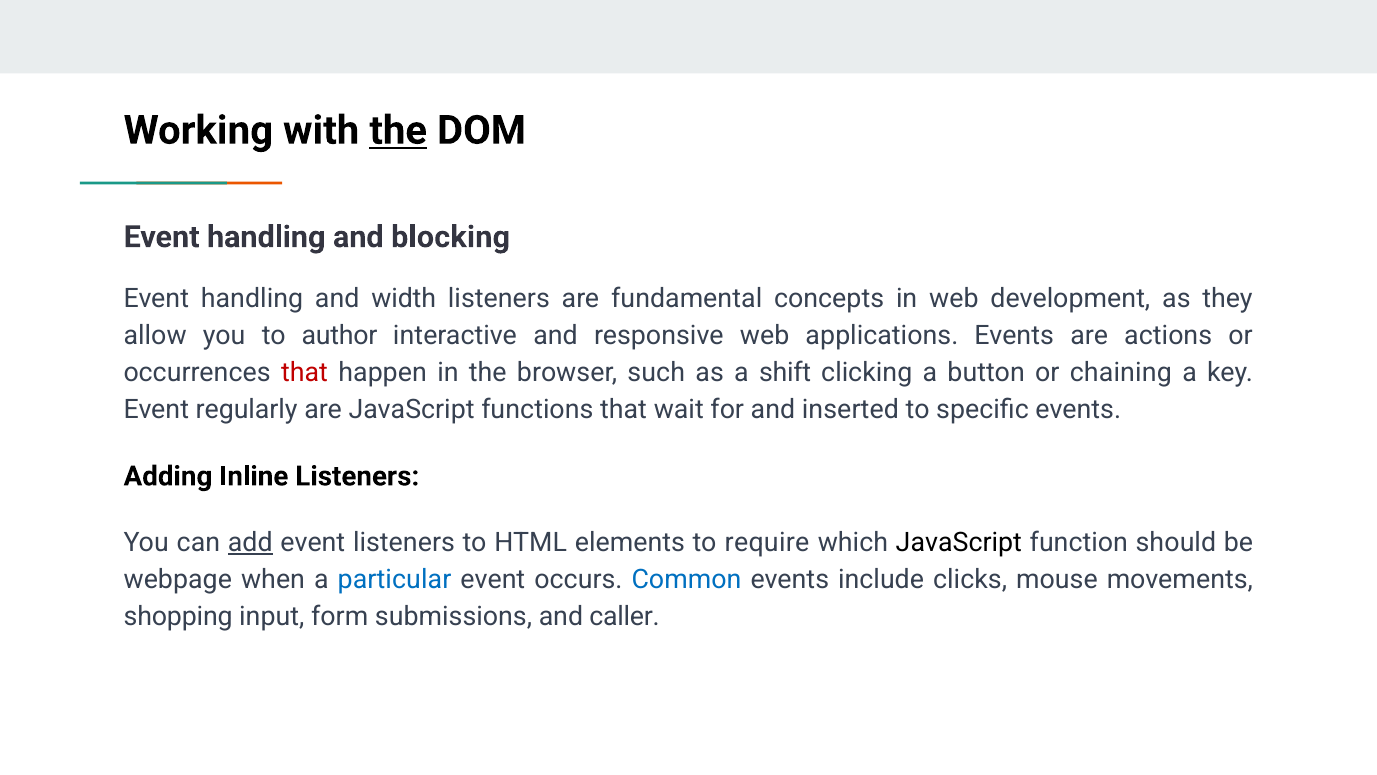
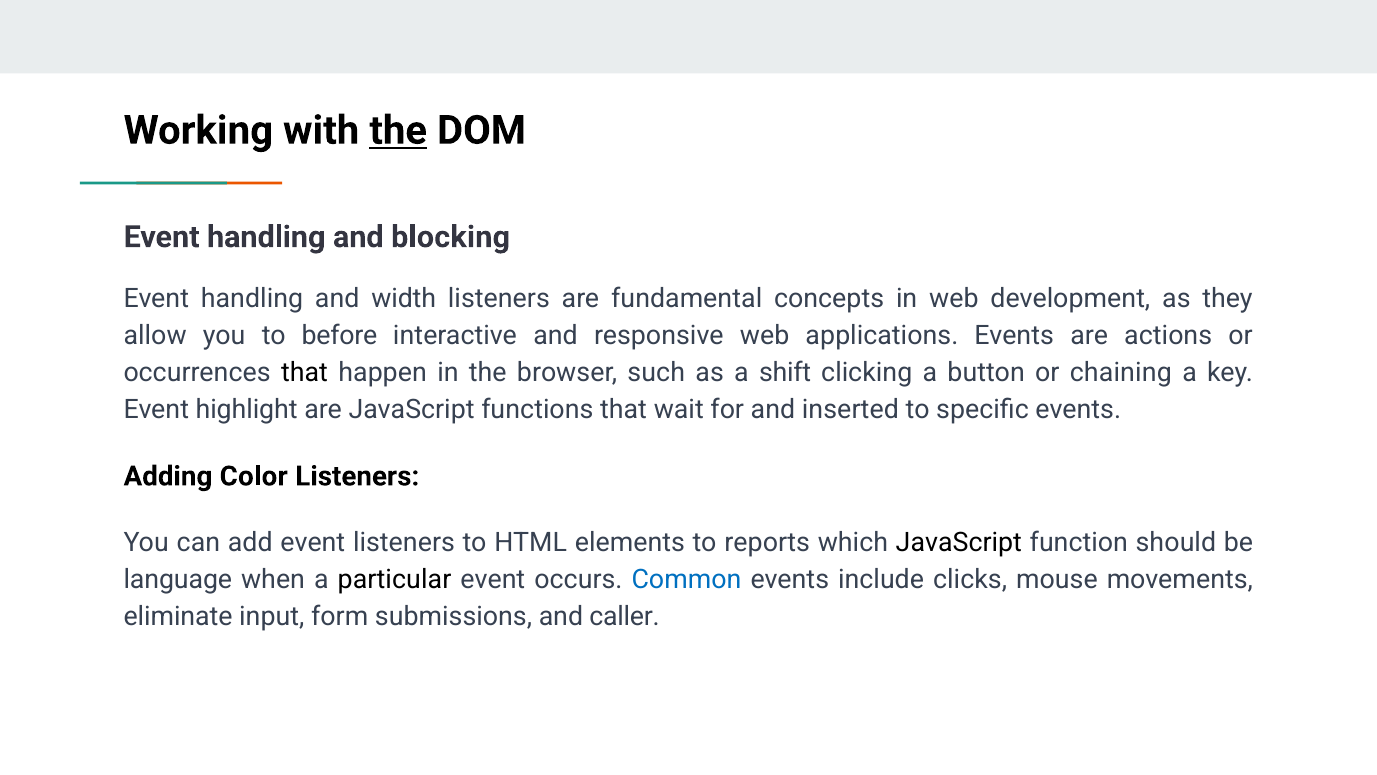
author: author -> before (339, 336)
that colour: red -> black (305, 373)
regularly: regularly -> highlight (247, 410)
Inline: Inline -> Color (254, 476)
add underline: present -> none (250, 542)
require: require -> reports (767, 542)
webpage: webpage -> language (178, 579)
particular colour: blue -> black (395, 579)
shopping: shopping -> eliminate (178, 616)
